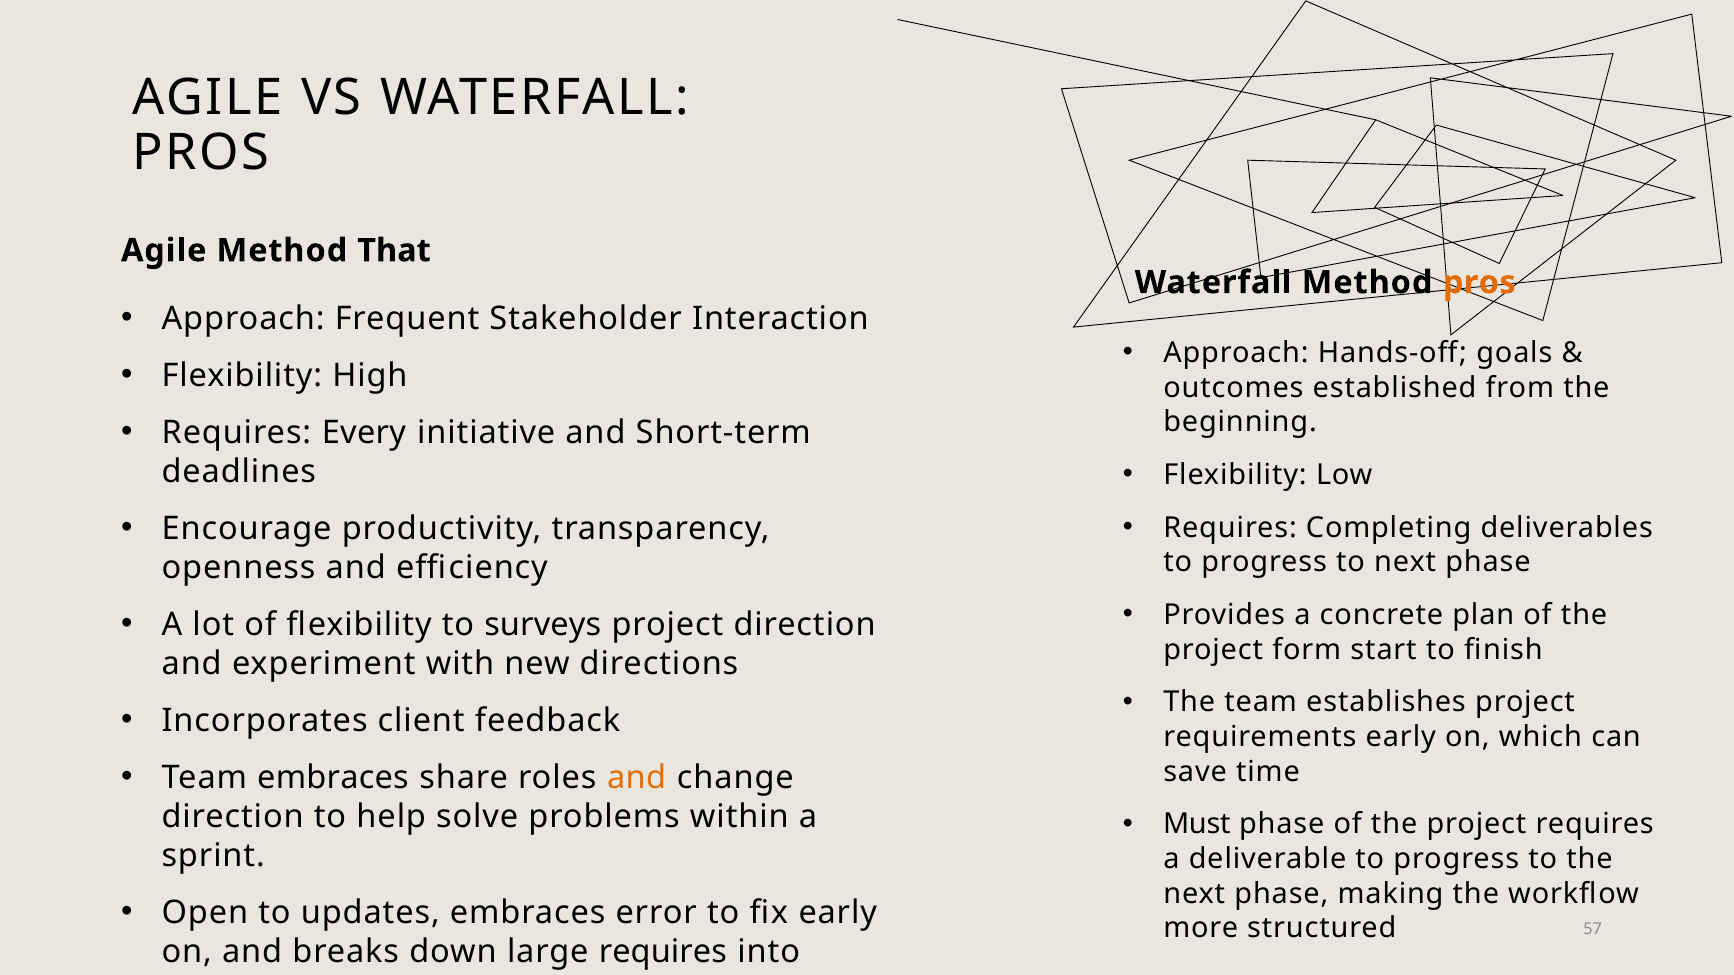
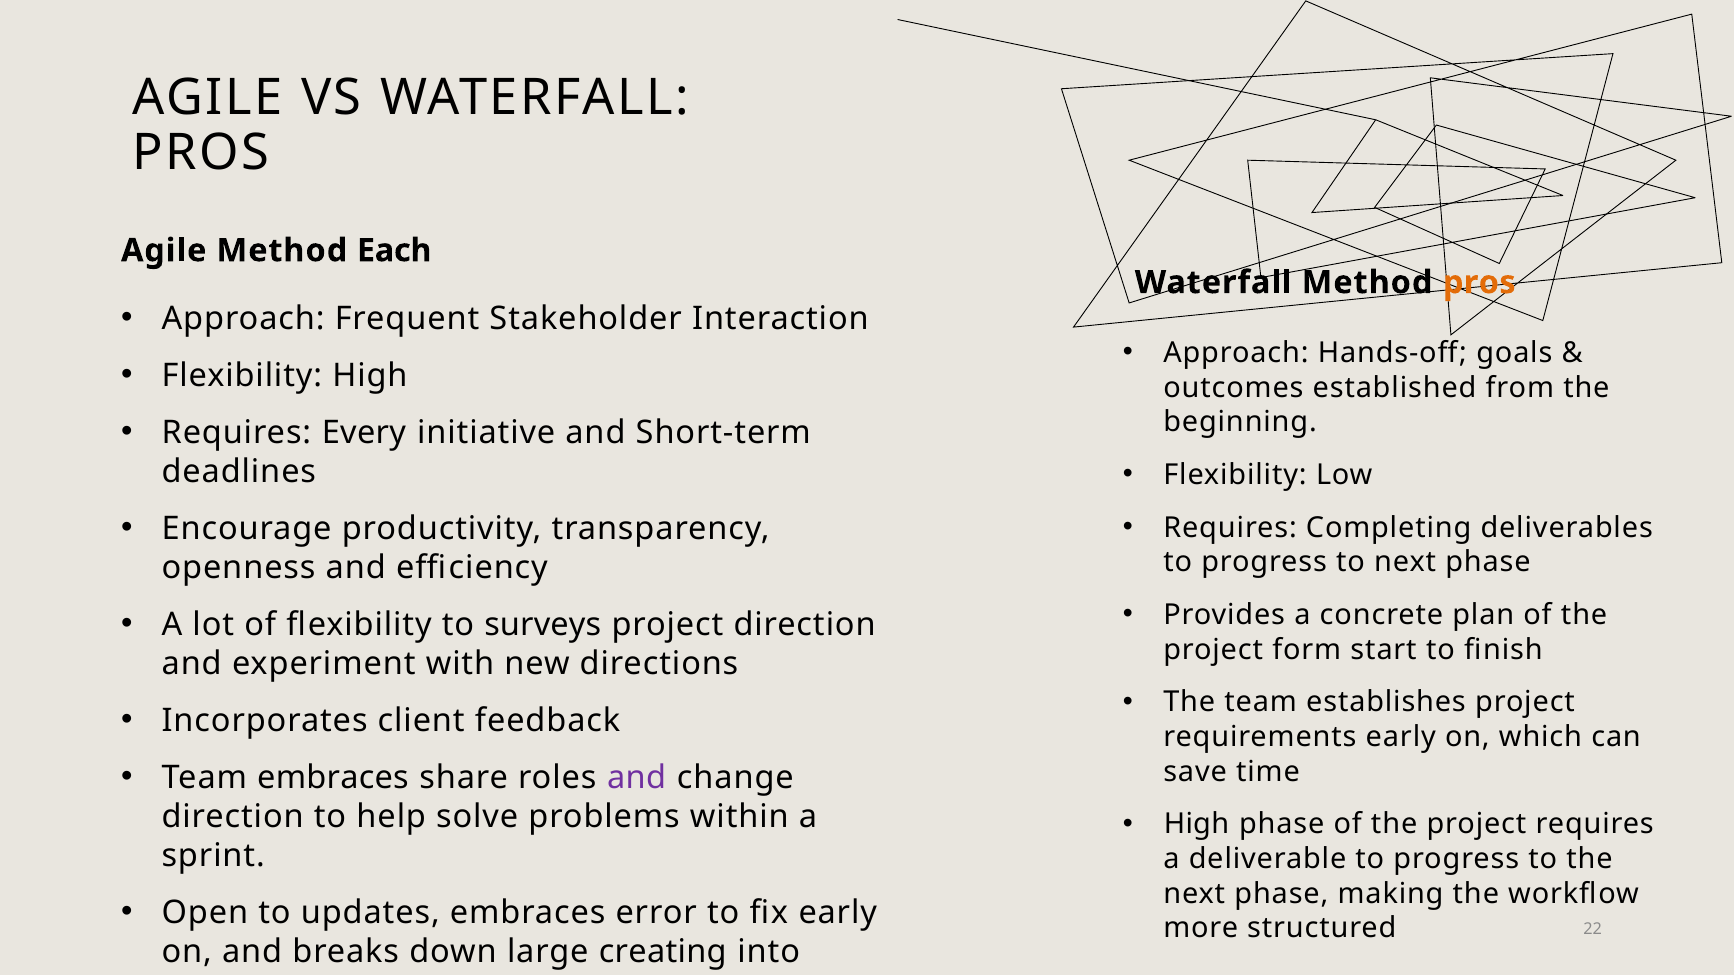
That: That -> Each (394, 251)
and colour: orange -> purple (637, 778)
Must: Must -> High (1196, 825)
57: 57 -> 22 (1593, 930)
large requires: requires -> creating (663, 952)
